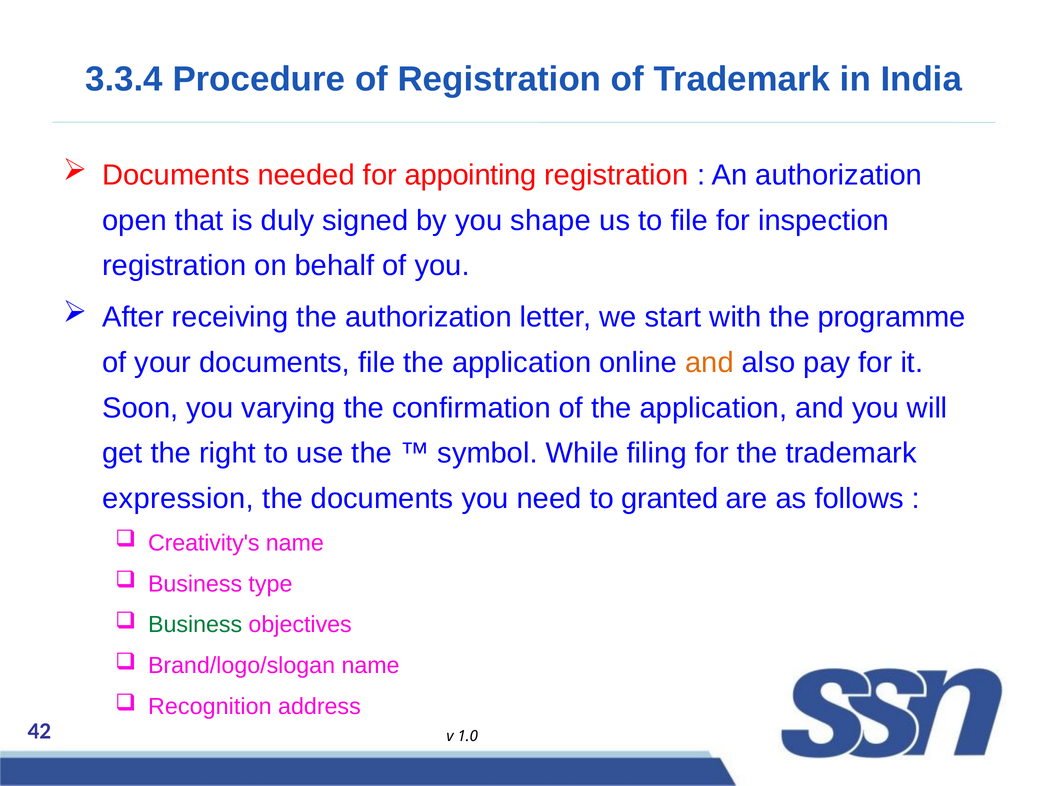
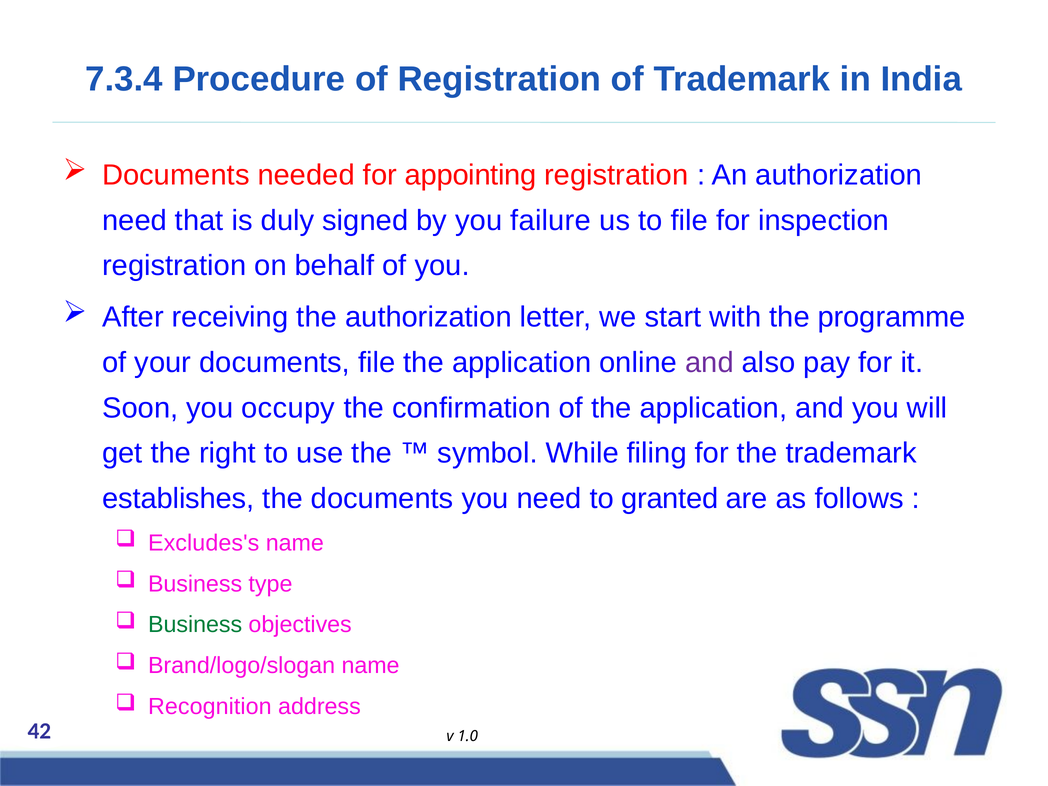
3.3.4: 3.3.4 -> 7.3.4 (124, 79)
open: open -> need (135, 220)
shape: shape -> failure (551, 220)
and colour: orange -> purple (709, 363)
varying: varying -> occupy (288, 408)
expression: expression -> establishes (178, 499)
Creativity's: Creativity's -> Excludes's (204, 543)
